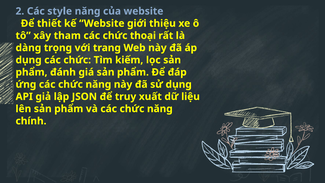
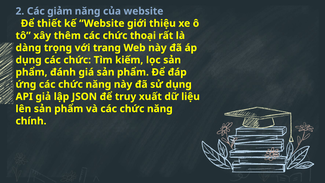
style: style -> giảm (60, 11)
tham: tham -> thêm (67, 36)
